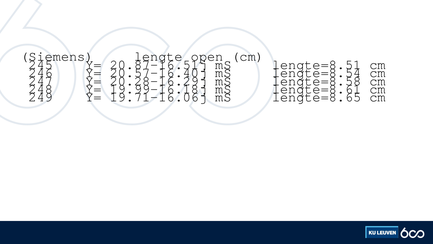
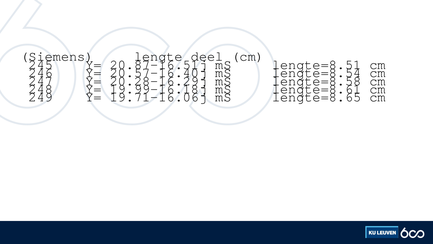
open: open -> deel (207, 56)
